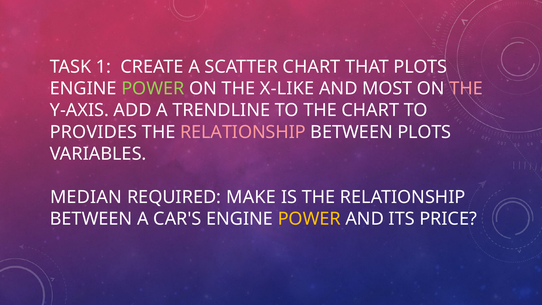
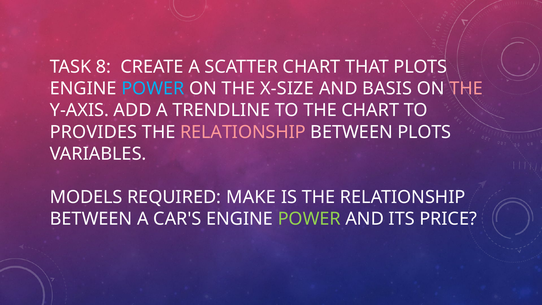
1: 1 -> 8 (104, 67)
POWER colour: light green -> light blue (153, 89)
X-LIKE: X-LIKE -> X-SIZE (287, 89)
MOST: MOST -> BASIS (387, 89)
MEDIAN: MEDIAN -> MODELS (86, 197)
POWER colour: yellow -> light green (309, 219)
